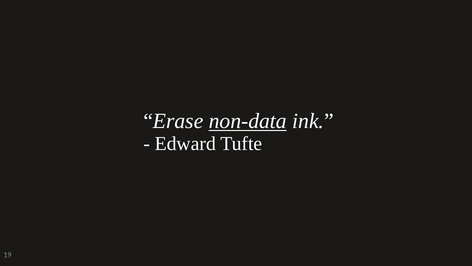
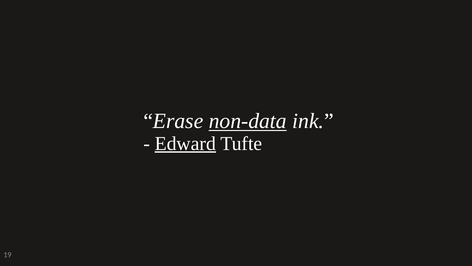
Edward underline: none -> present (185, 143)
